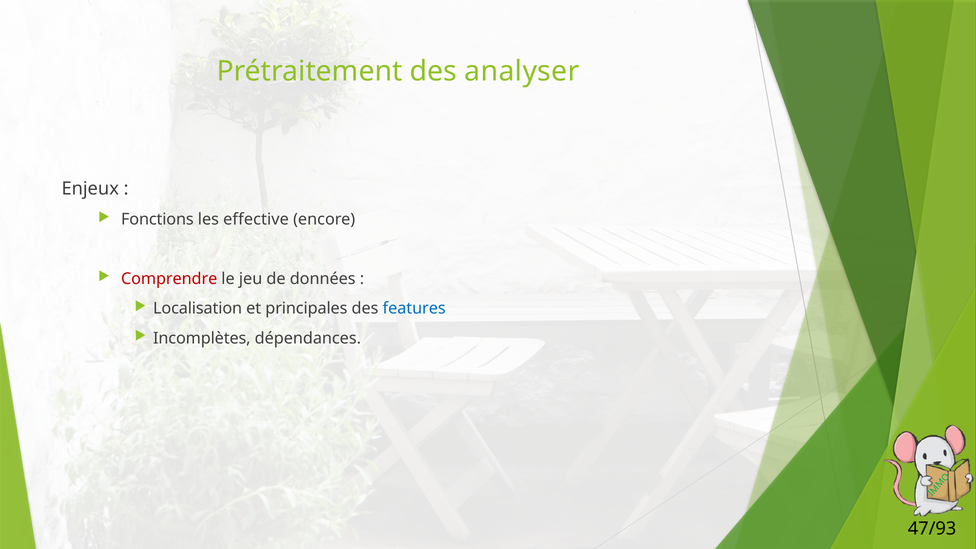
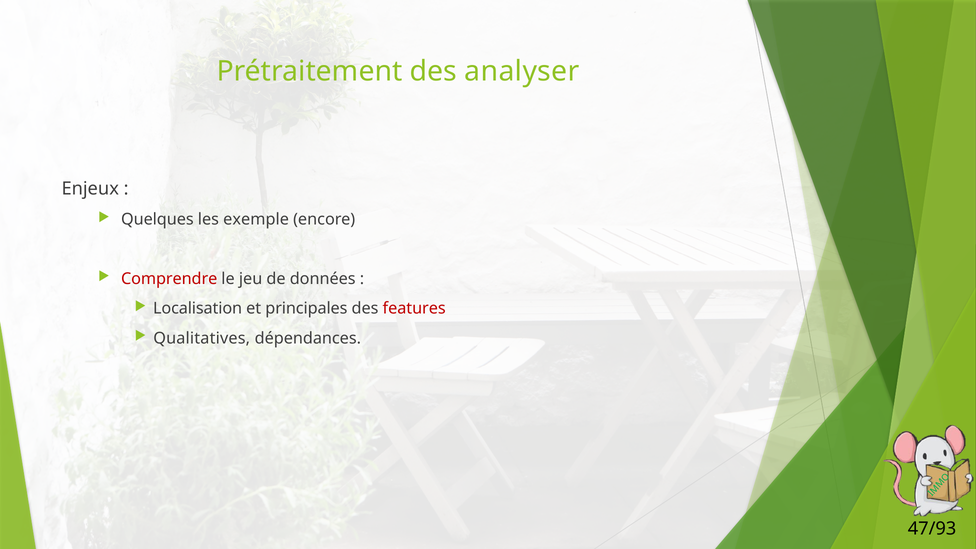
Fonctions: Fonctions -> Quelques (157, 220)
effective: effective -> exemple (256, 220)
features colour: blue -> red (414, 309)
Incomplètes: Incomplètes -> Qualitatives (202, 338)
